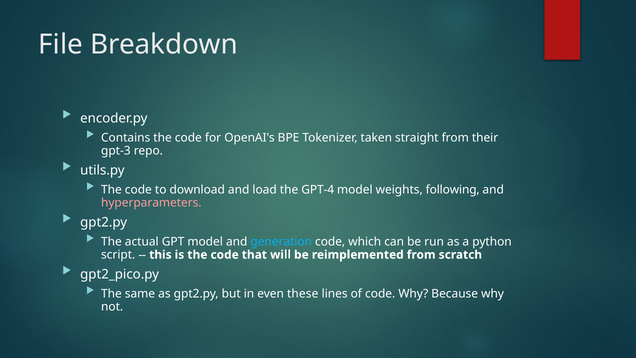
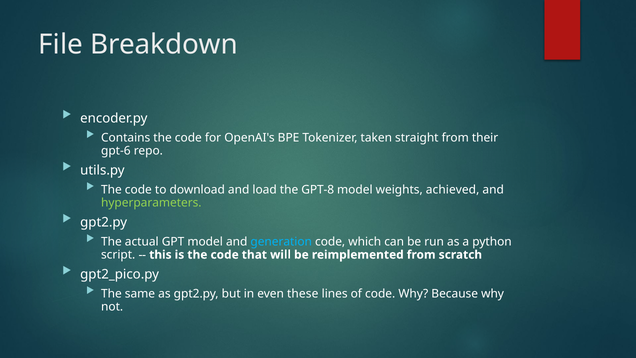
gpt-3: gpt-3 -> gpt-6 (116, 151)
GPT-4: GPT-4 -> GPT-8 (318, 190)
following: following -> achieved (453, 190)
hyperparameters colour: pink -> light green (151, 203)
